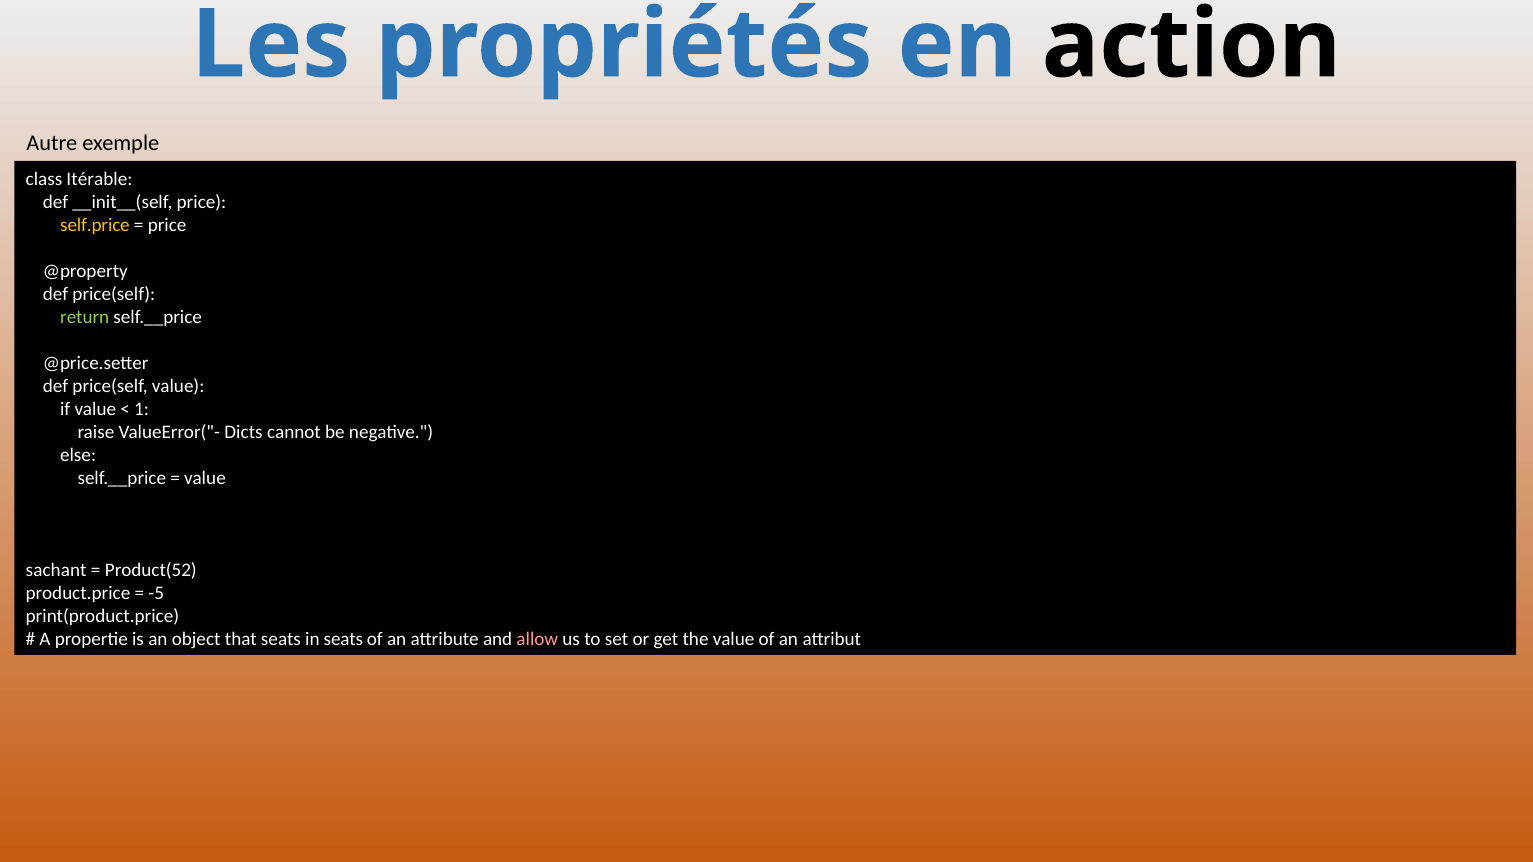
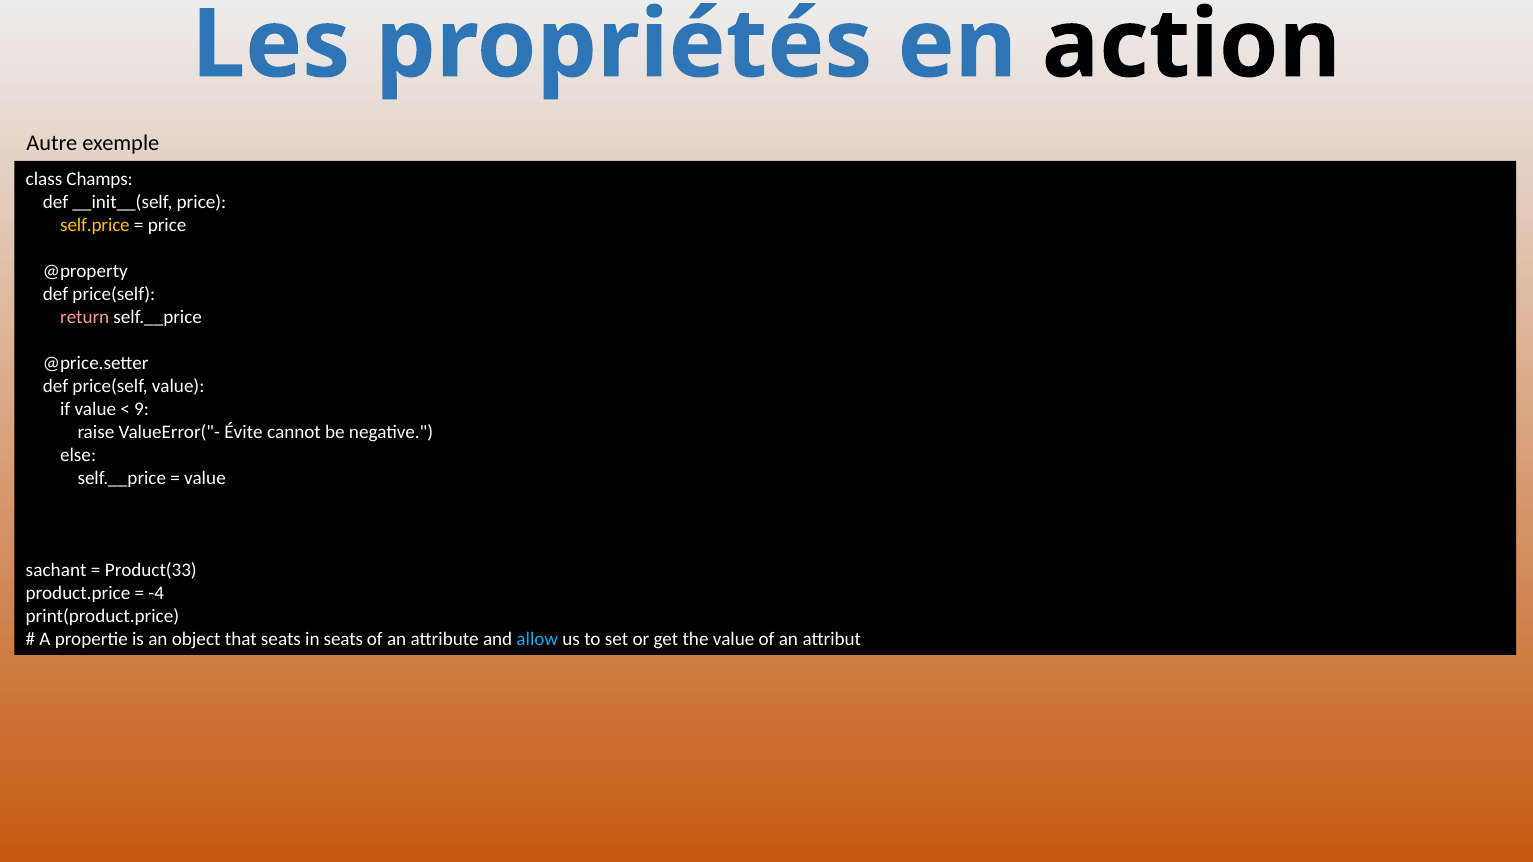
Itérable: Itérable -> Champs (100, 179)
return colour: light green -> pink (85, 317)
1: 1 -> 9 (142, 409)
Dicts: Dicts -> Évite (244, 432)
Product(52: Product(52 -> Product(33 (151, 570)
-5: -5 -> -4 (156, 593)
allow colour: pink -> light blue (537, 639)
